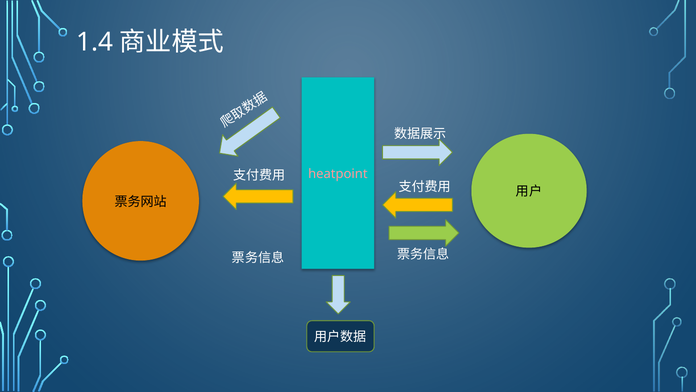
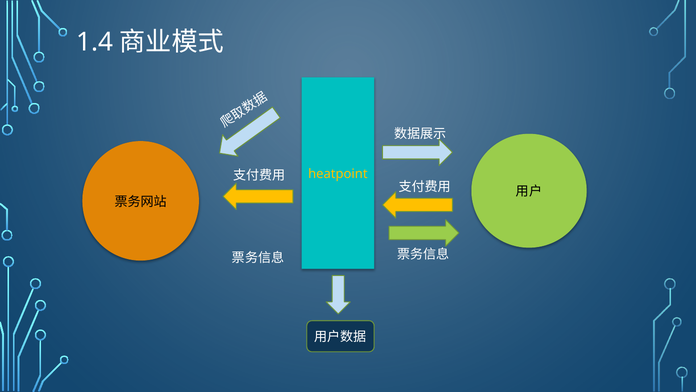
heatpoint colour: pink -> yellow (338, 174)
